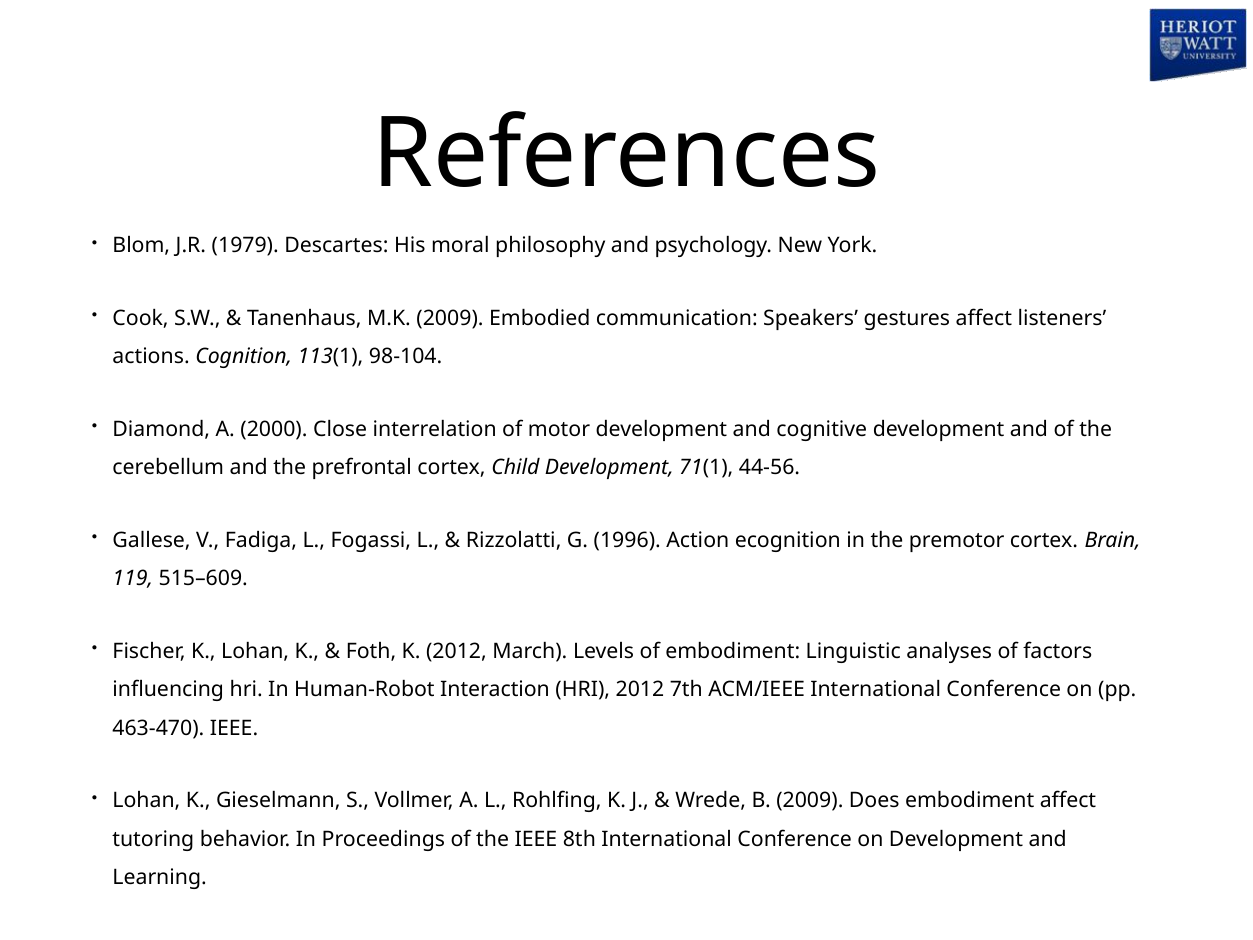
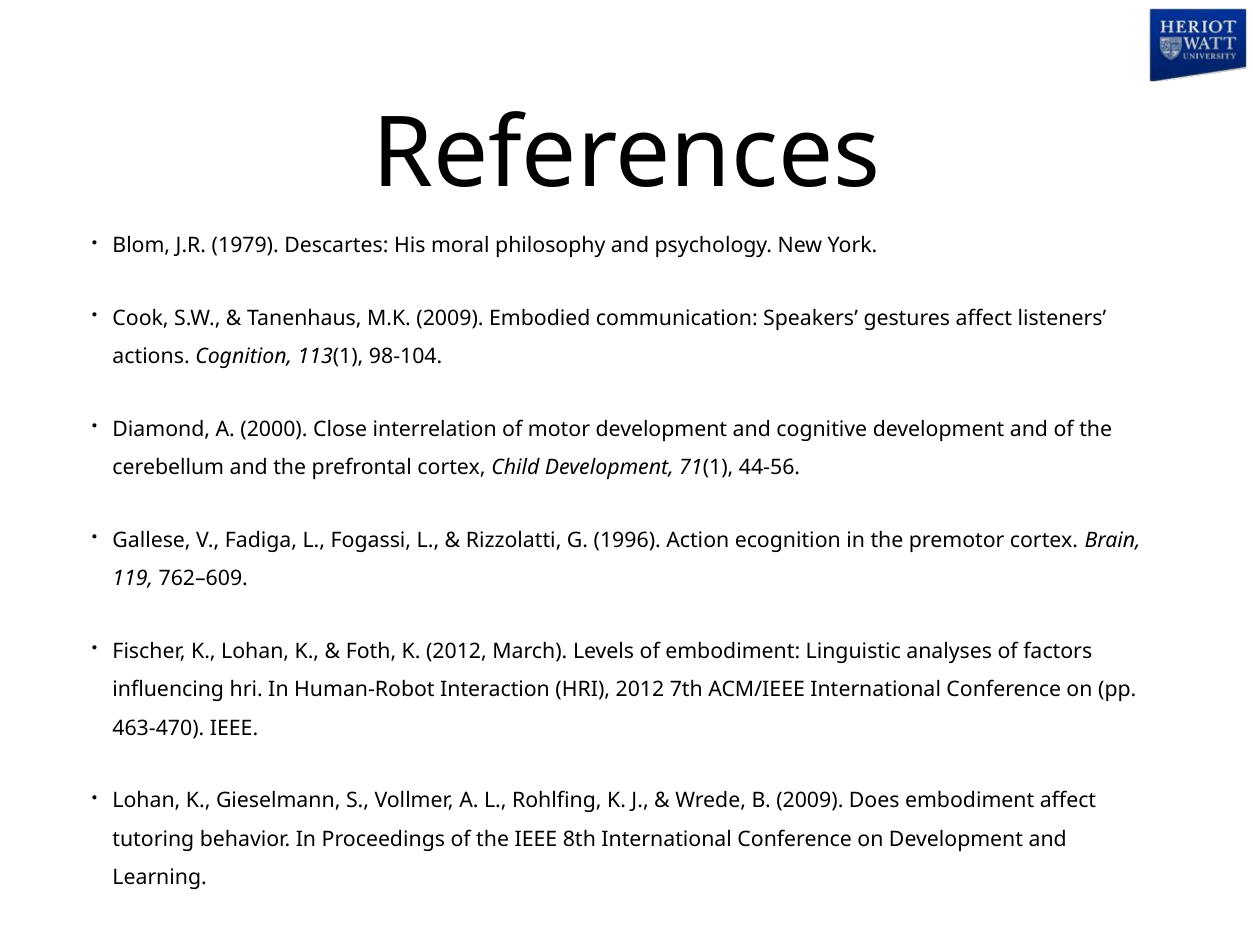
515–609: 515–609 -> 762–609 (203, 579)
